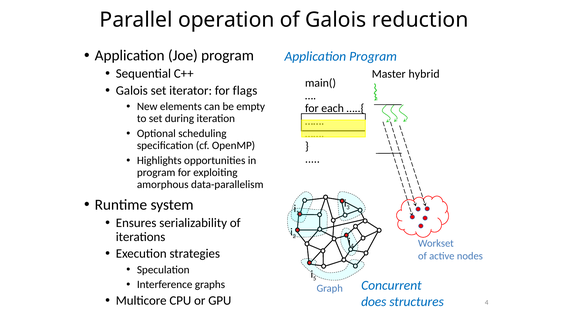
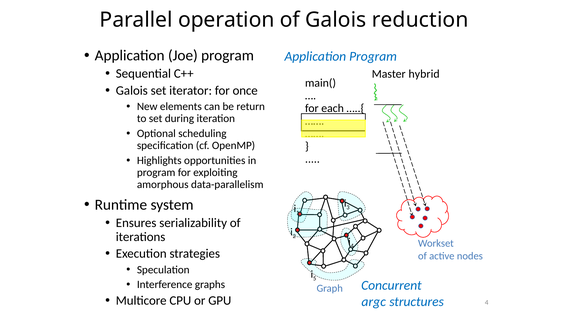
flags: flags -> once (245, 90)
empty: empty -> return (251, 106)
does: does -> argc (374, 301)
